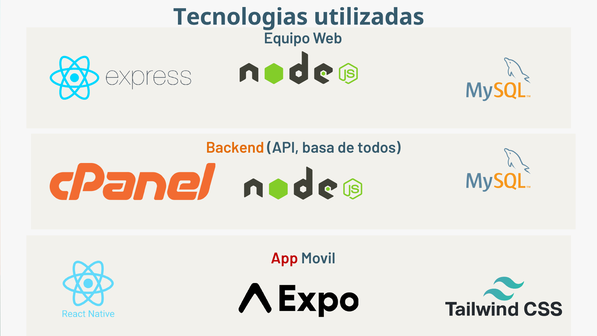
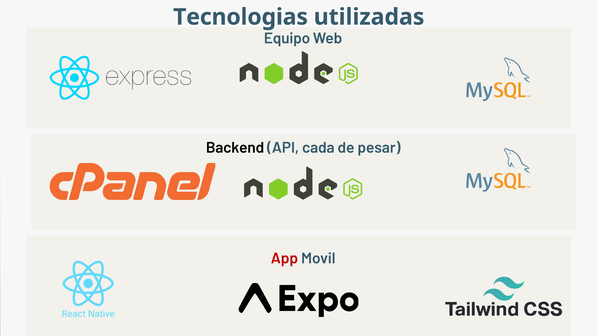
Backend colour: orange -> black (235, 148)
basa: basa -> cada (318, 148)
todos: todos -> pesar (379, 148)
